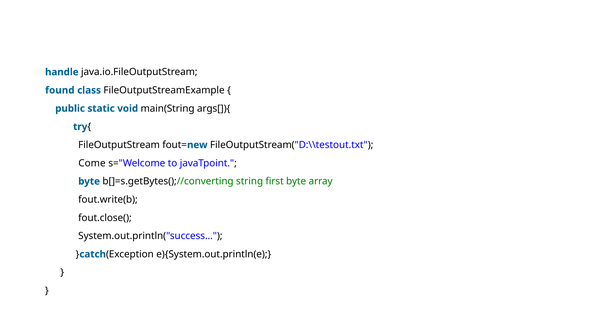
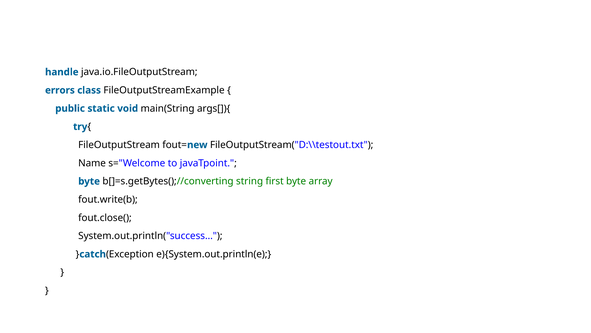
found: found -> errors (60, 90)
Come: Come -> Name (92, 163)
